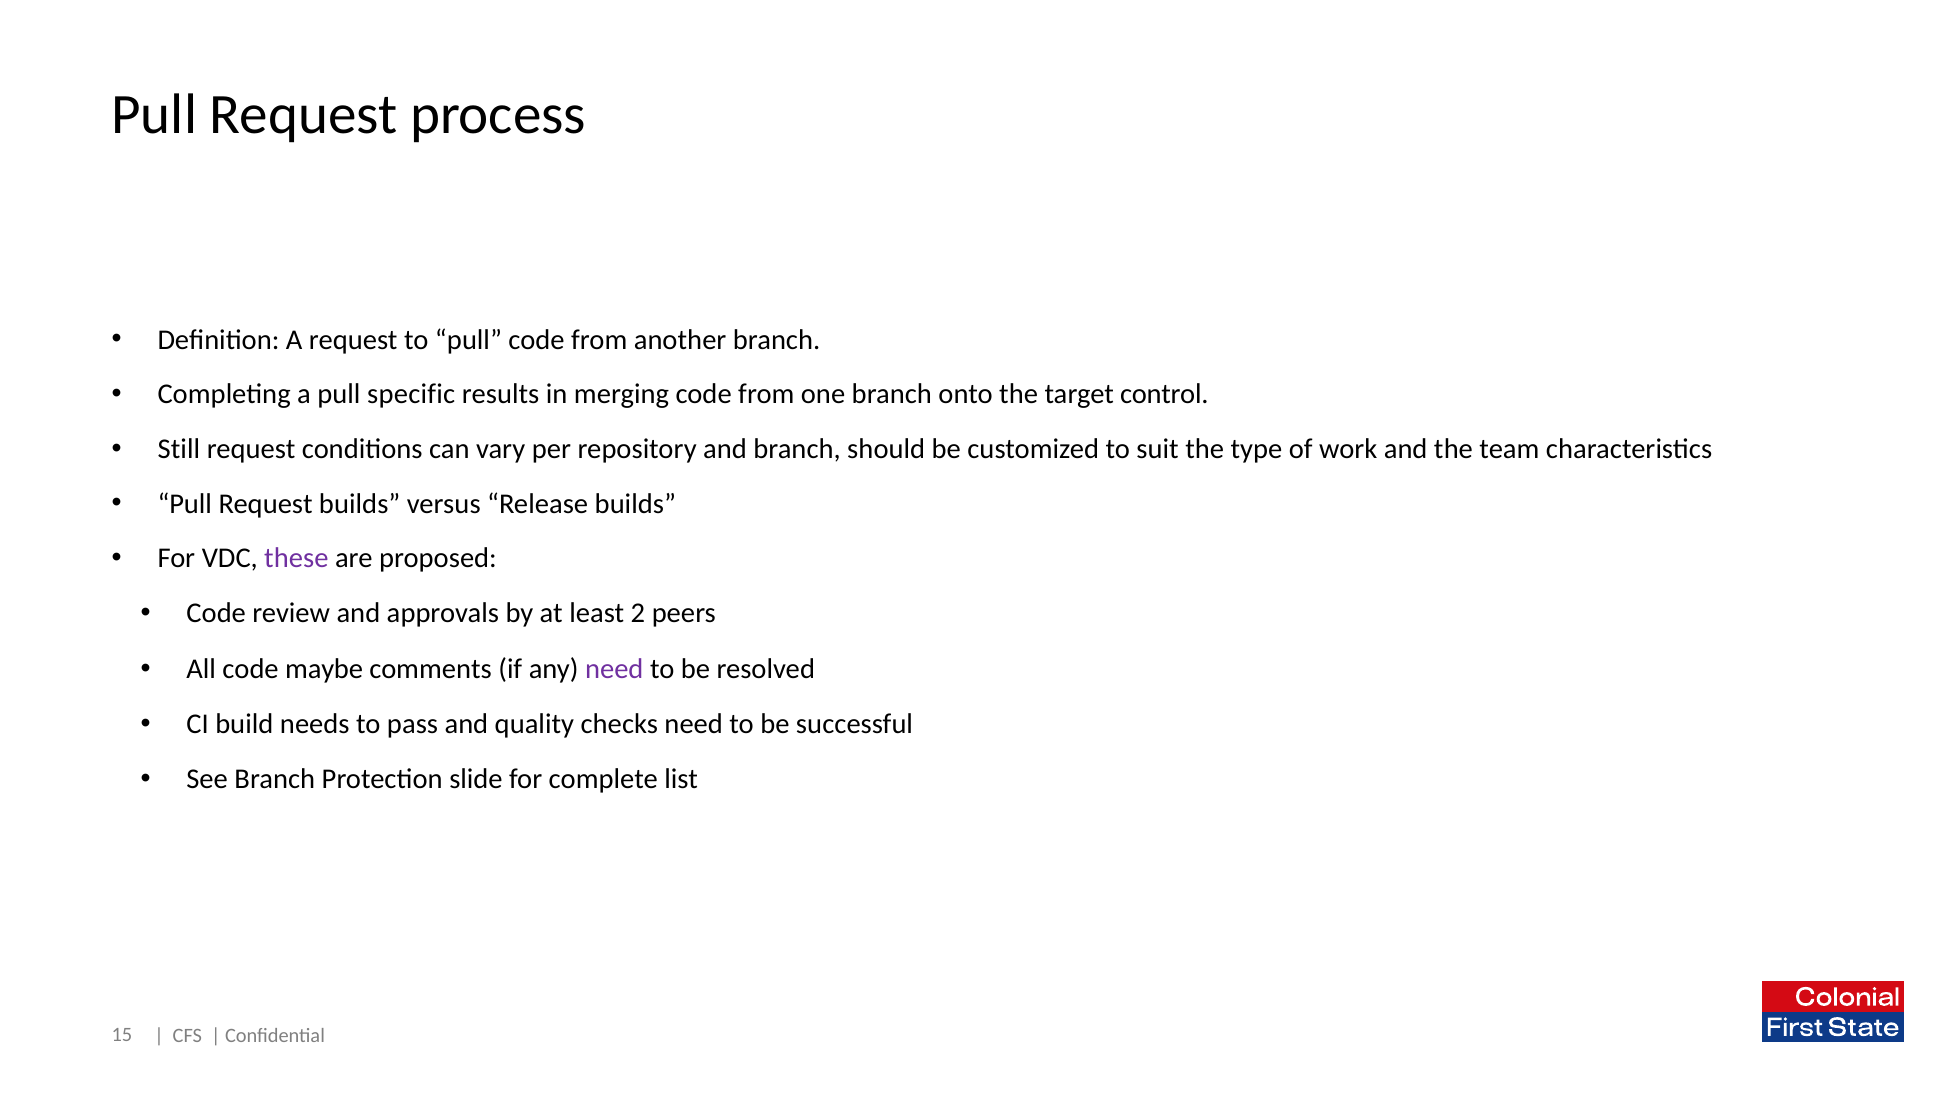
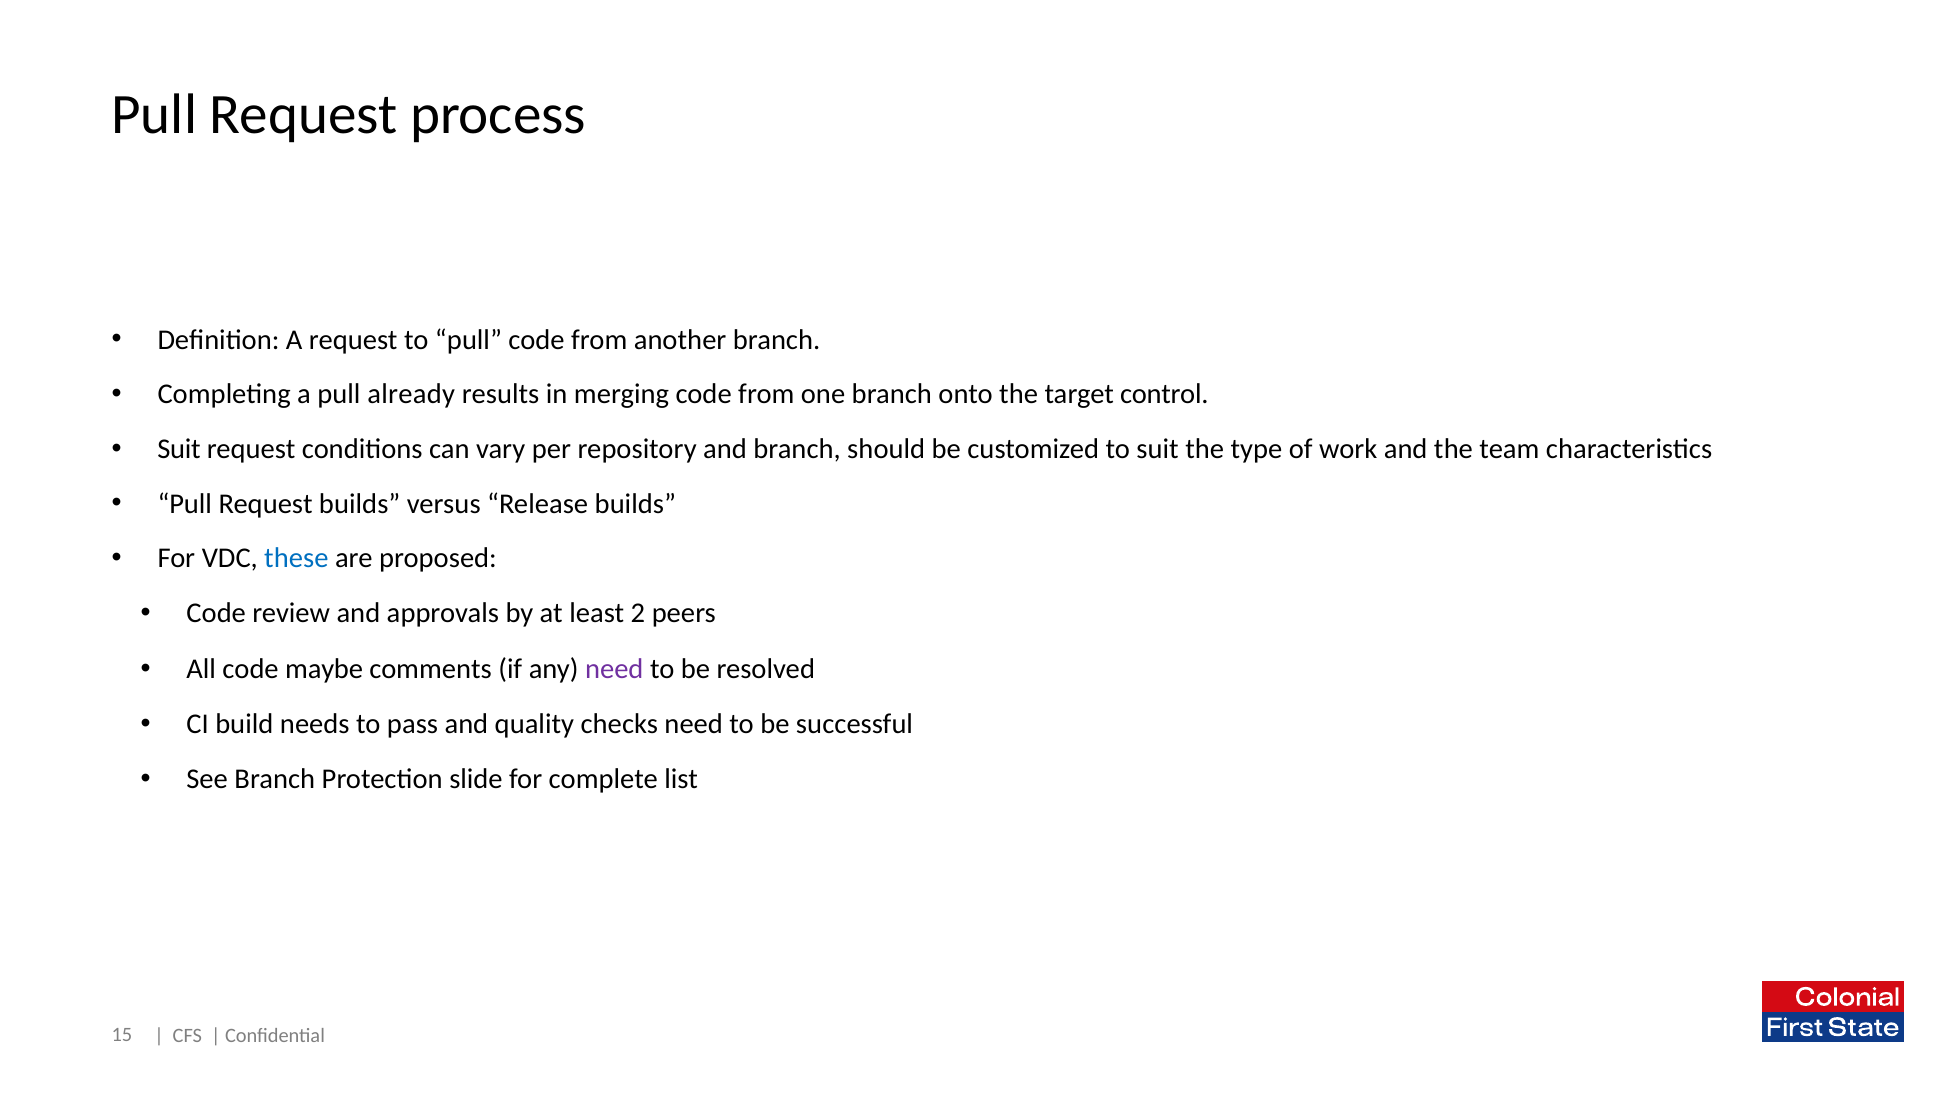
specific: specific -> already (411, 395)
Still: Still -> Suit (179, 449)
these colour: purple -> blue (296, 559)
